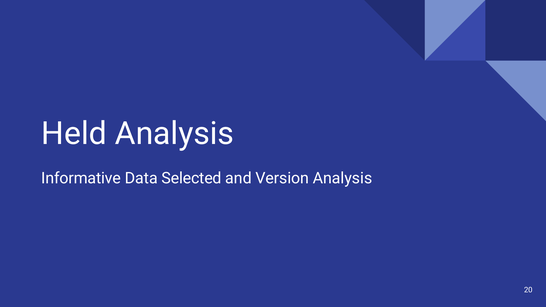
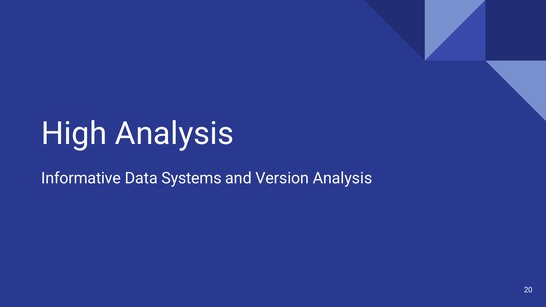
Held: Held -> High (74, 134)
Selected: Selected -> Systems (192, 178)
